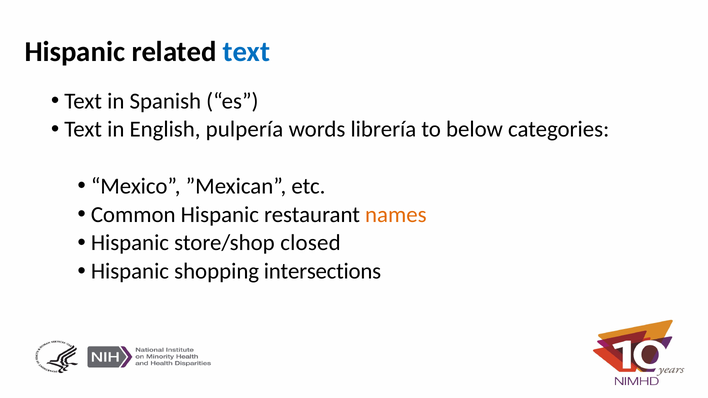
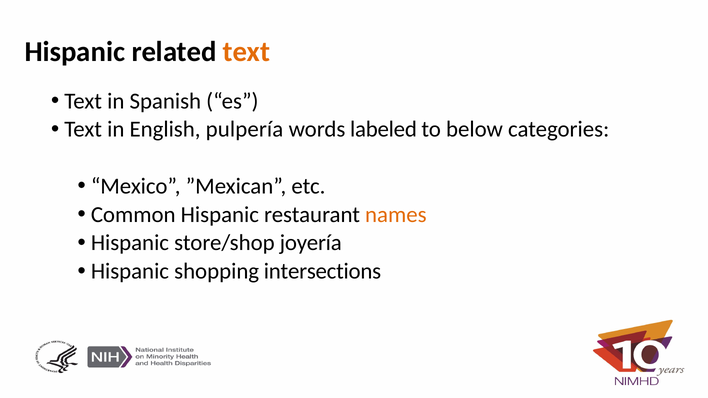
text colour: blue -> orange (246, 52)
librería: librería -> labeled (383, 130)
closed: closed -> joyería (311, 243)
